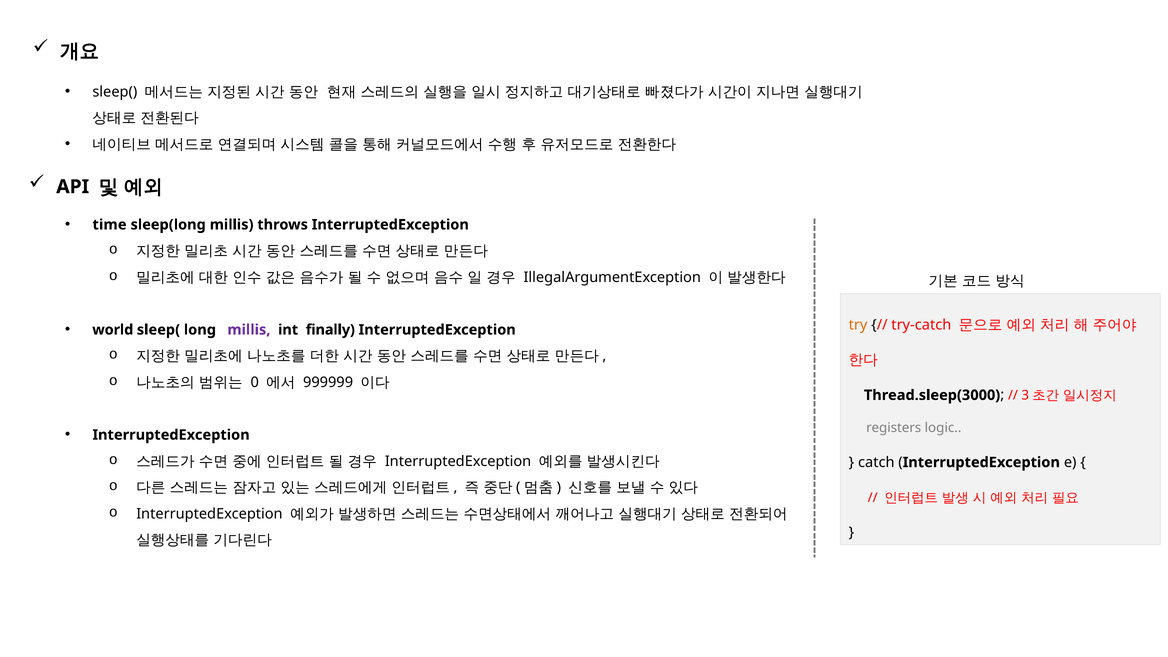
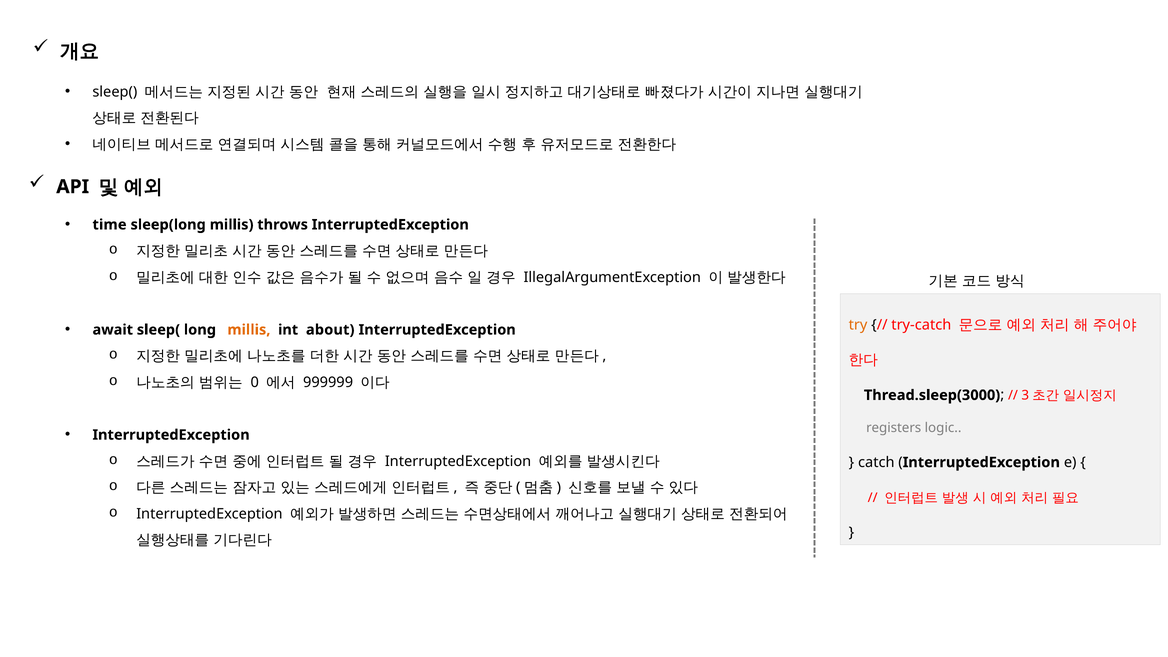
world: world -> await (113, 330)
millis colour: purple -> orange (249, 330)
finally: finally -> about (330, 330)
